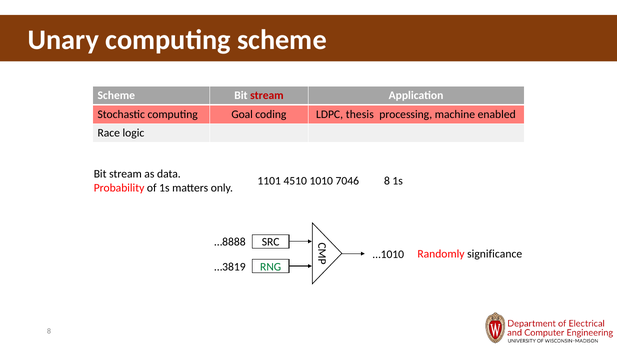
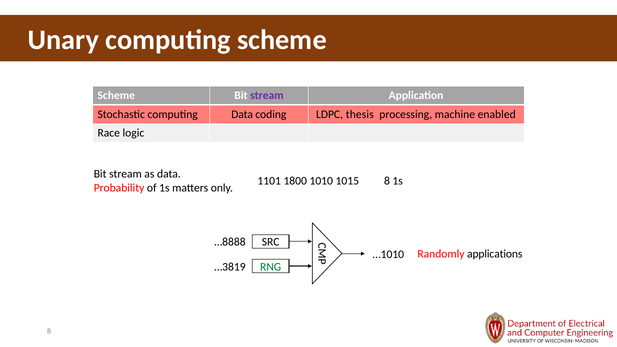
stream colour: red -> purple (267, 96)
computing Goal: Goal -> Data (242, 114)
4510: 4510 -> 1800 (295, 181)
7046: 7046 -> 1015 (347, 181)
significance: significance -> applications (495, 254)
